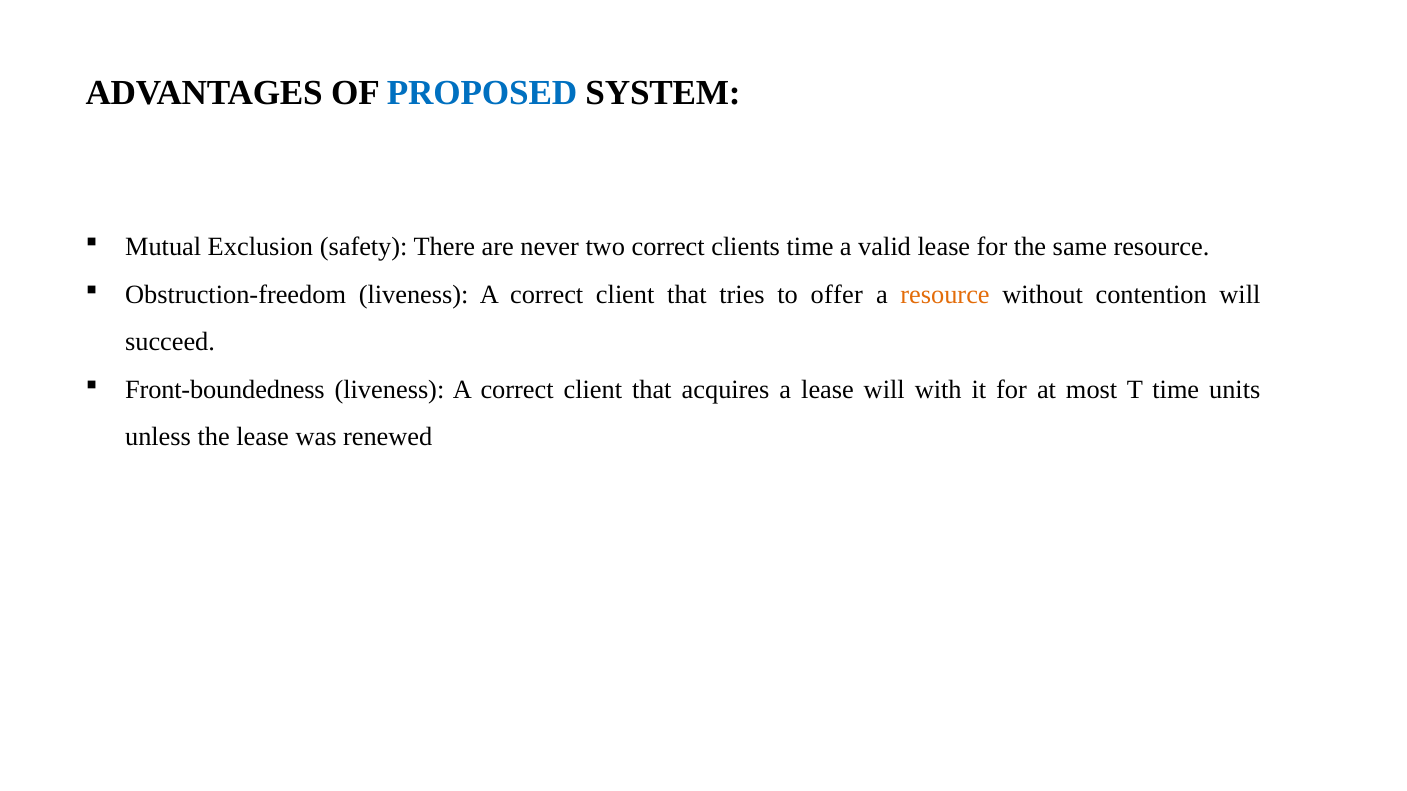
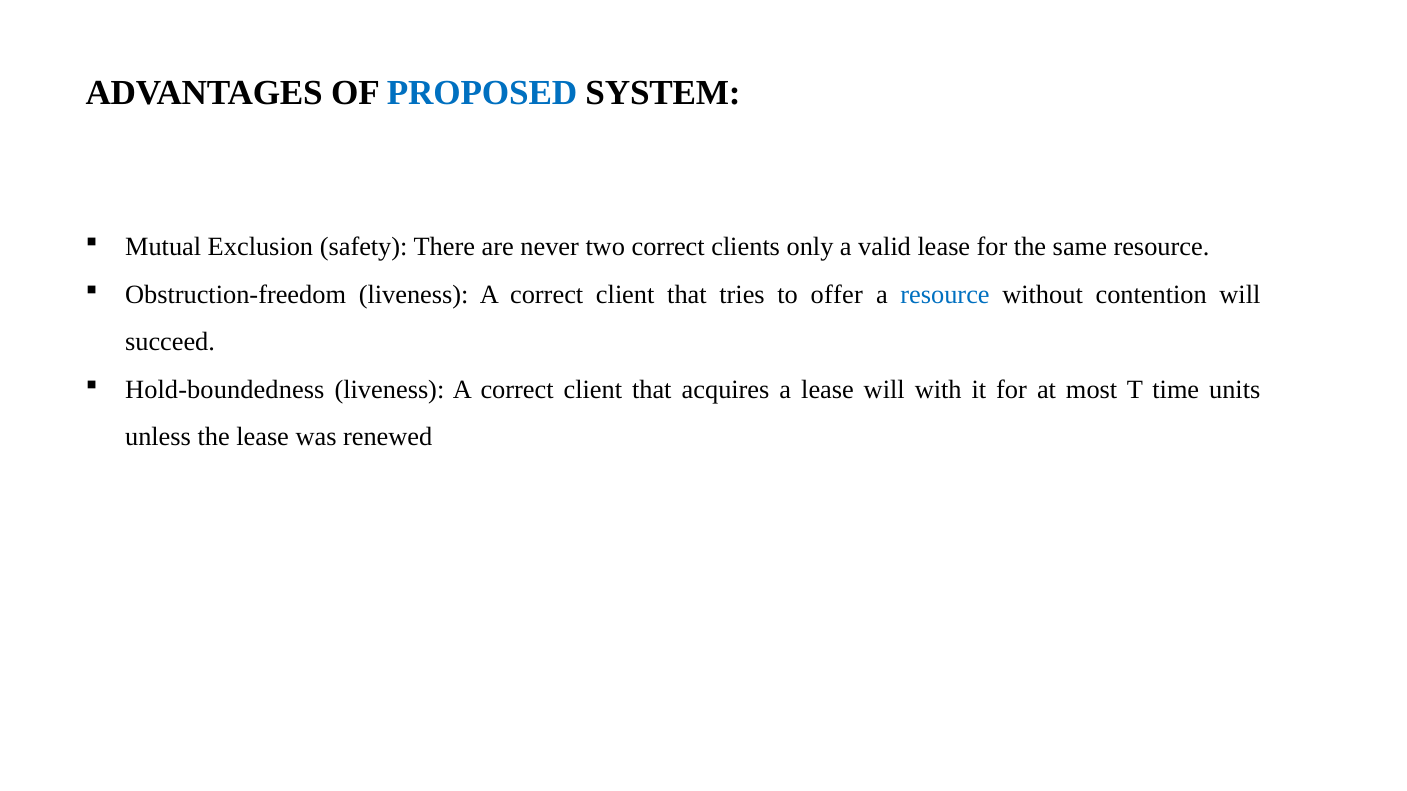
clients time: time -> only (810, 247)
resource colour: orange -> blue (945, 295)
Front-boundedness: Front-boundedness -> Hold-boundedness (225, 390)
